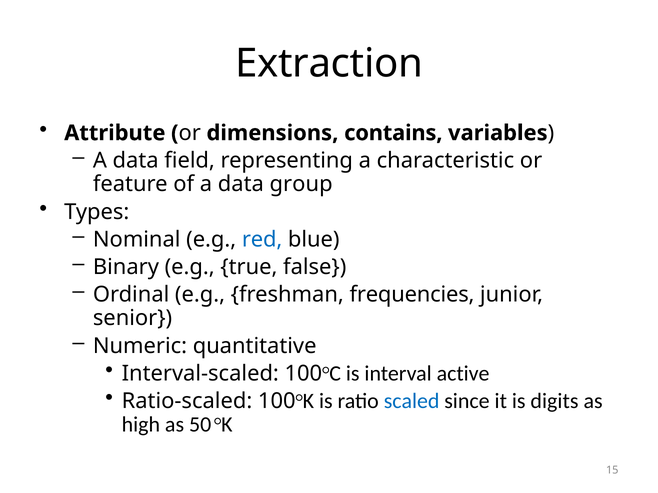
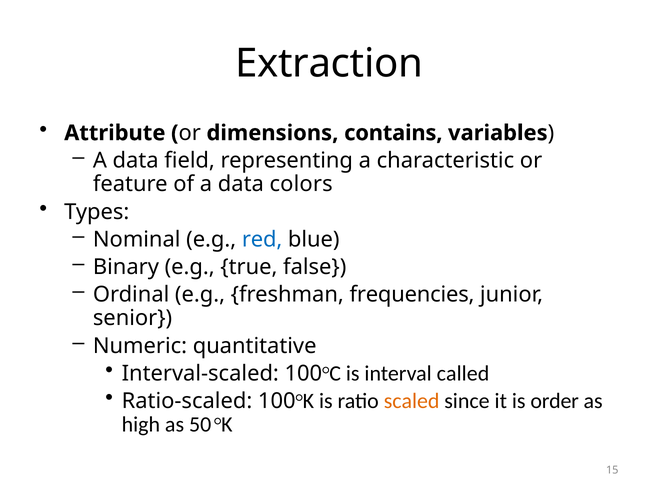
group: group -> colors (301, 184)
active: active -> called (463, 374)
scaled colour: blue -> orange (412, 401)
digits: digits -> order (555, 401)
